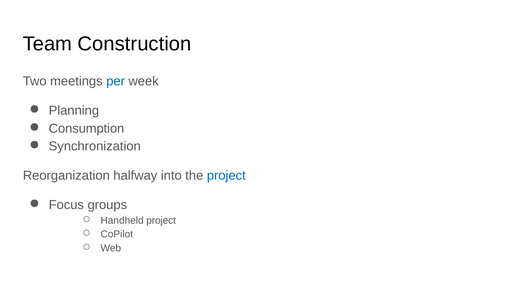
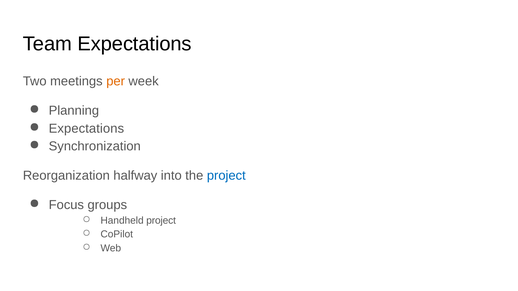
Team Construction: Construction -> Expectations (135, 44)
per colour: blue -> orange (116, 81)
Consumption: Consumption -> Expectations (86, 129)
